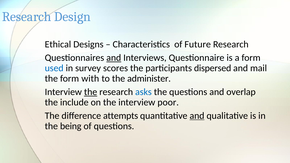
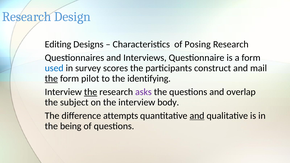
Ethical: Ethical -> Editing (58, 44)
Future: Future -> Posing (198, 44)
and underline: present -> none (114, 58)
dispersed: dispersed -> construct (213, 68)
the underline: none -> present (51, 79)
with: with -> pilot (90, 79)
administer: administer -> identifying (149, 79)
asks colour: blue -> purple (143, 92)
include: include -> subject (74, 102)
poor: poor -> body (168, 102)
